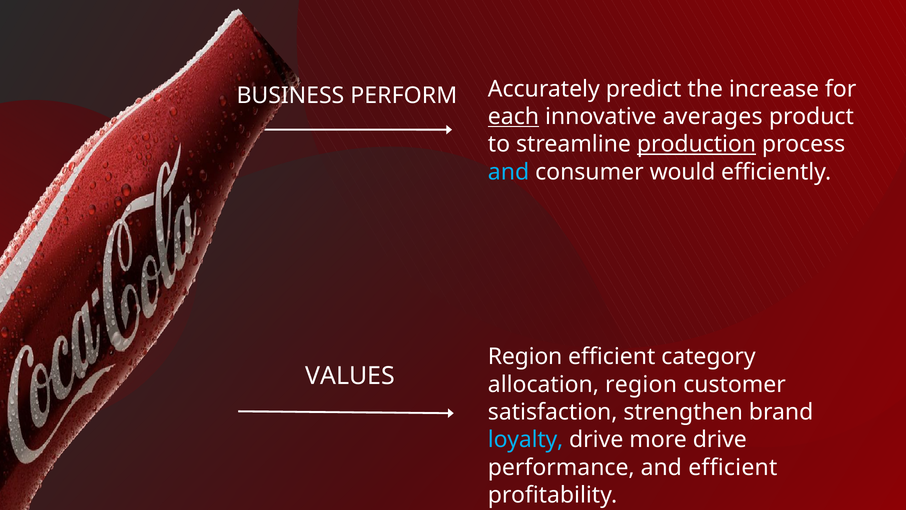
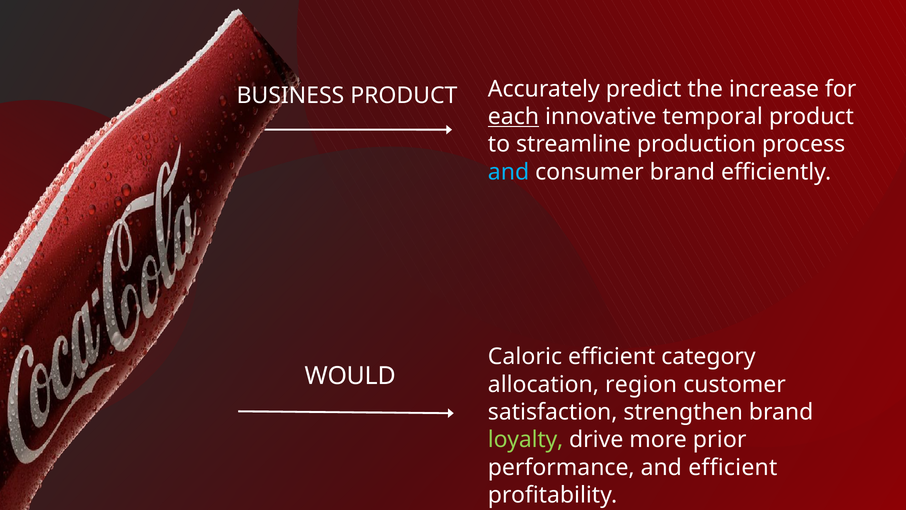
BUSINESS PERFORM: PERFORM -> PRODUCT (404, 95)
averages: averages -> temporal (713, 116)
production underline: present -> none (697, 144)
consumer would: would -> brand (682, 172)
Region: Region -> Caloric (525, 357)
VALUES: VALUES -> WOULD (350, 376)
loyalty colour: light blue -> light green (526, 439)
more drive: drive -> prior (720, 439)
